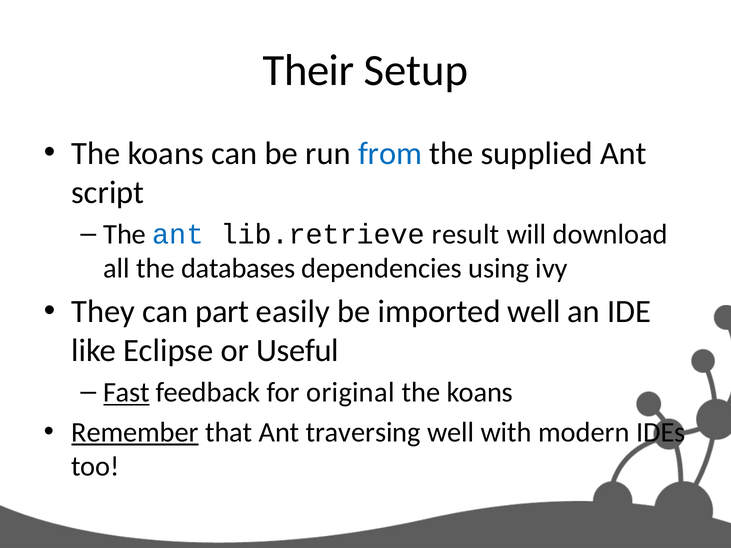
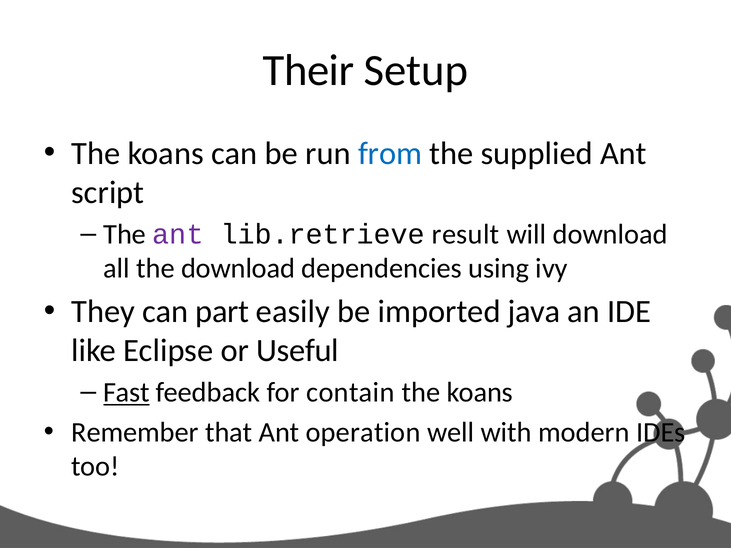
ant colour: blue -> purple (178, 234)
the databases: databases -> download (238, 268)
imported well: well -> java (534, 312)
original: original -> contain (350, 393)
Remember underline: present -> none (135, 432)
traversing: traversing -> operation (363, 432)
